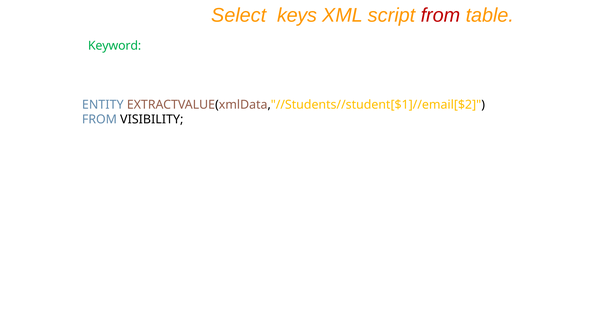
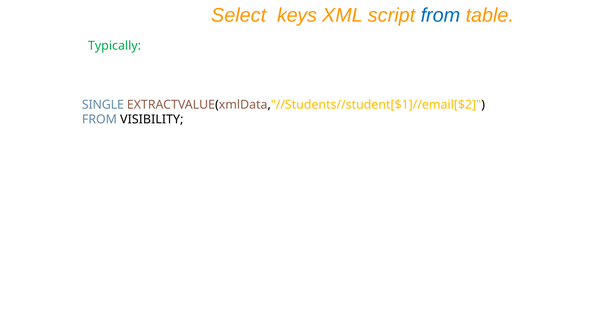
from colour: red -> blue (441, 15)
Keyword: Keyword -> Typically (115, 46)
ENTITY: ENTITY -> SINGLE (103, 105)
